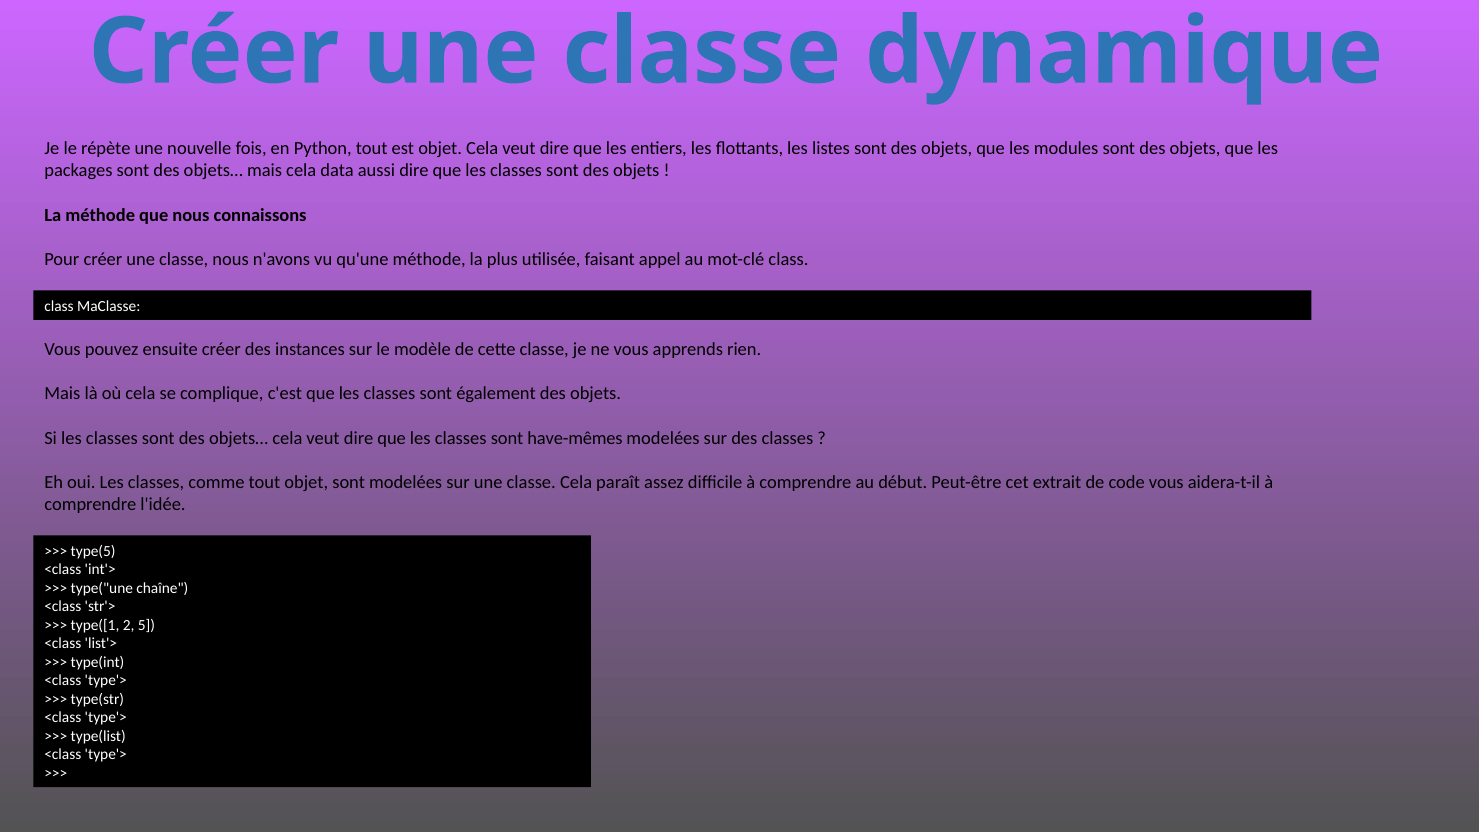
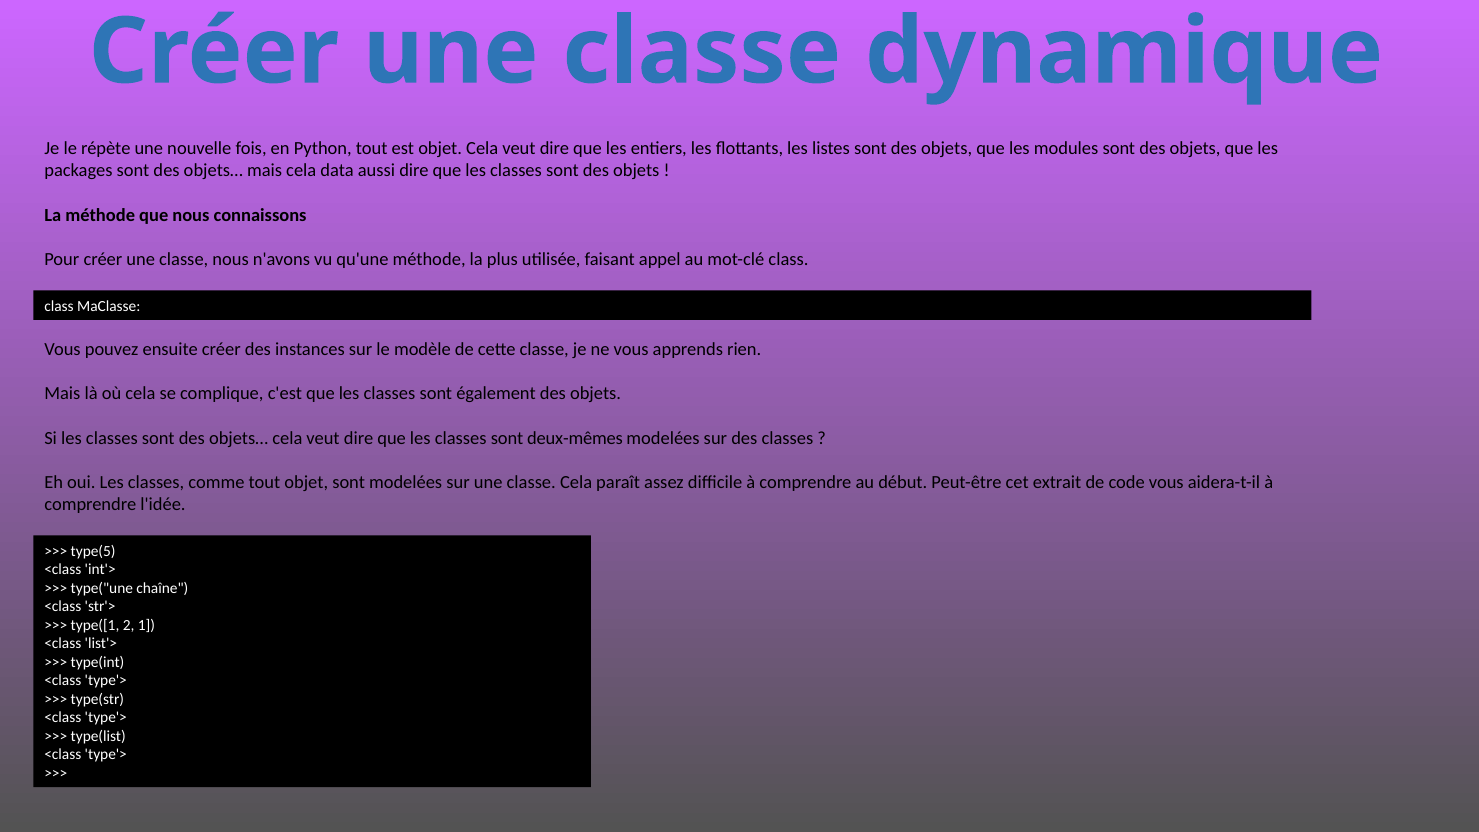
have-mêmes: have-mêmes -> deux-mêmes (575, 438)
5: 5 -> 1 (146, 625)
